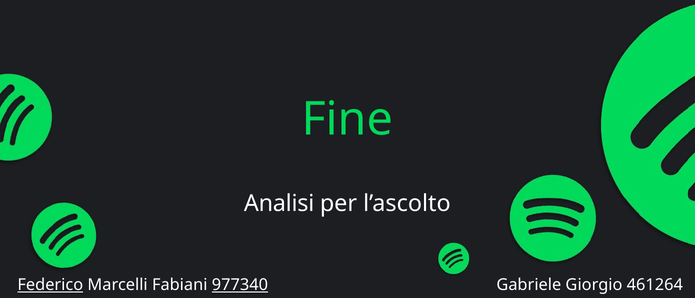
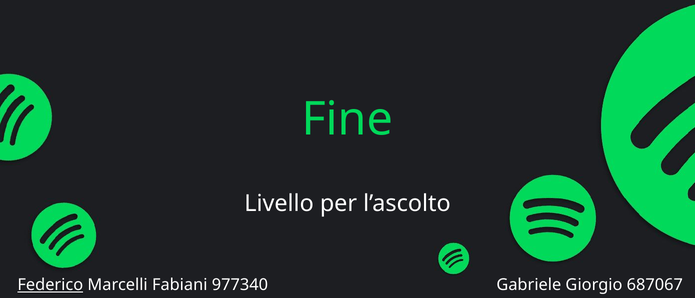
Analisi: Analisi -> Livello (279, 204)
977340 underline: present -> none (240, 285)
461264: 461264 -> 687067 (655, 285)
